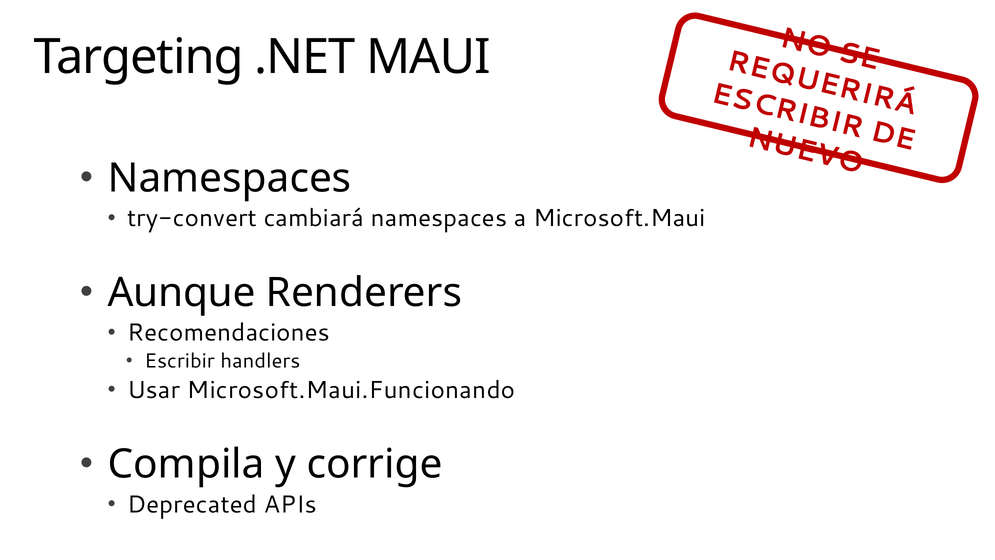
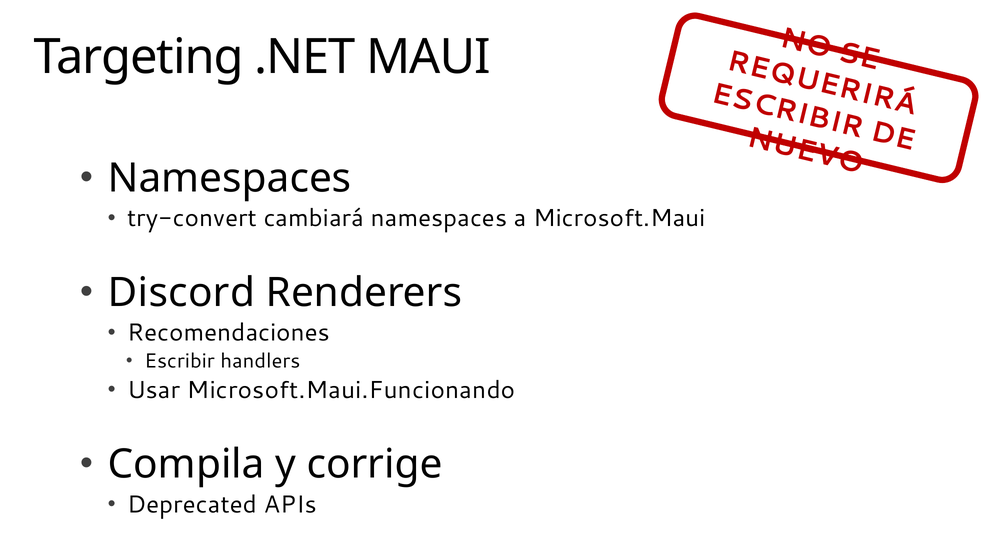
Aunque: Aunque -> Discord (181, 293)
